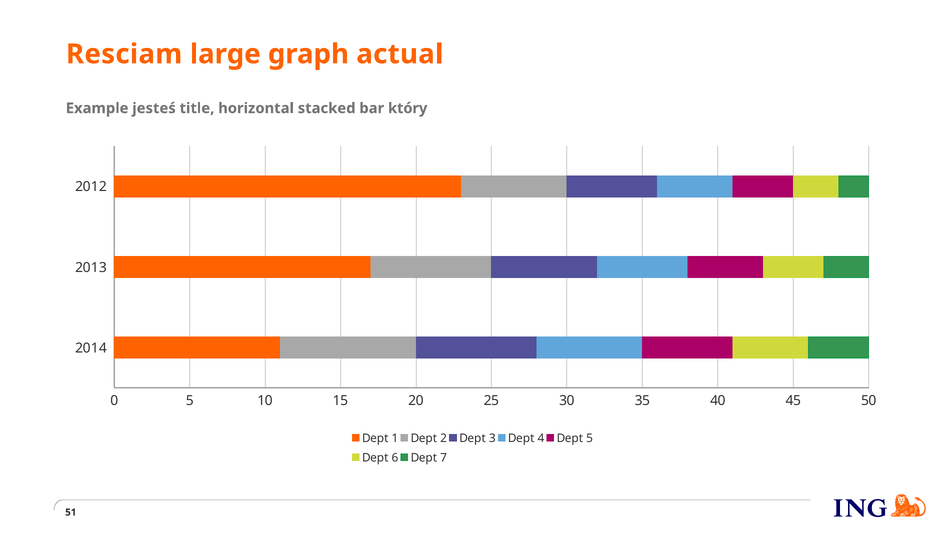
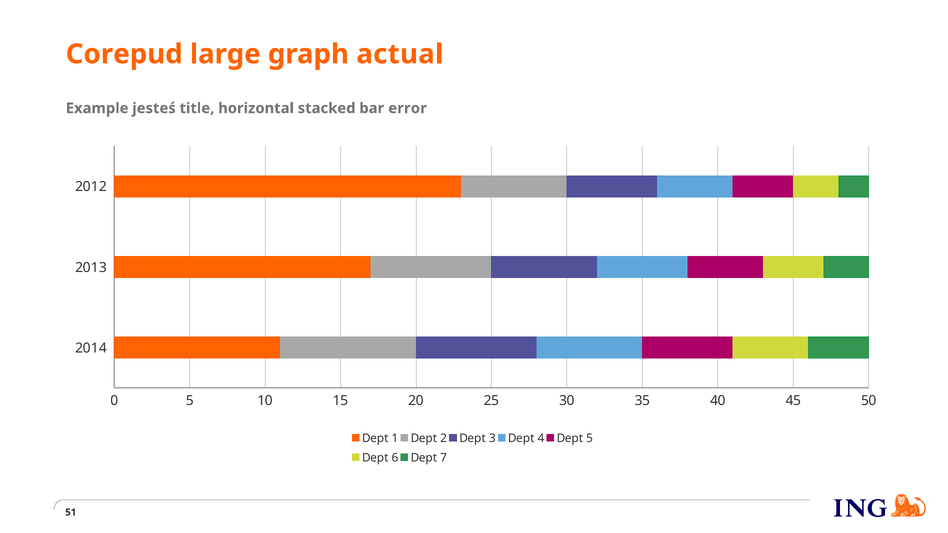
Resciam: Resciam -> Corepud (124, 54)
który: który -> error (408, 108)
